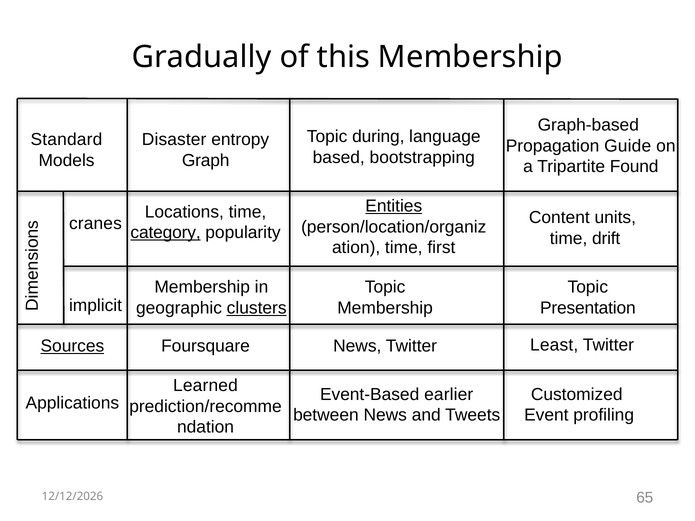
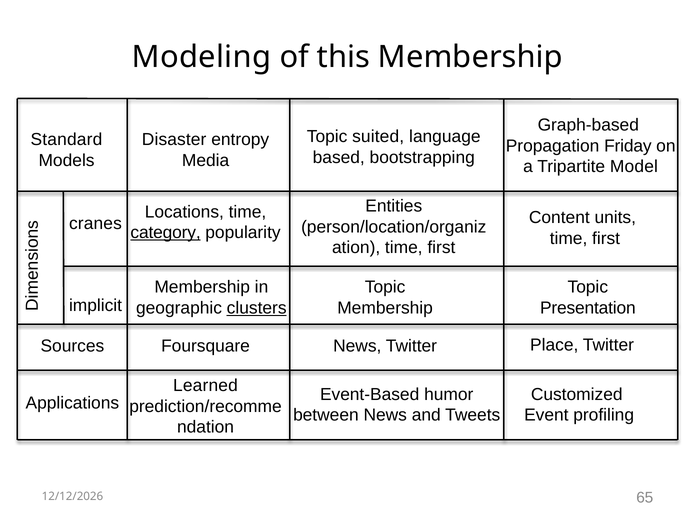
Gradually: Gradually -> Modeling (201, 57)
during: during -> suited (378, 137)
Guide: Guide -> Friday (628, 146)
Graph: Graph -> Media (206, 161)
Found: Found -> Model (634, 167)
Entities underline: present -> none (394, 206)
drift: drift -> first (606, 239)
Sources underline: present -> none (72, 346)
Least: Least -> Place (554, 345)
earlier: earlier -> humor (449, 394)
